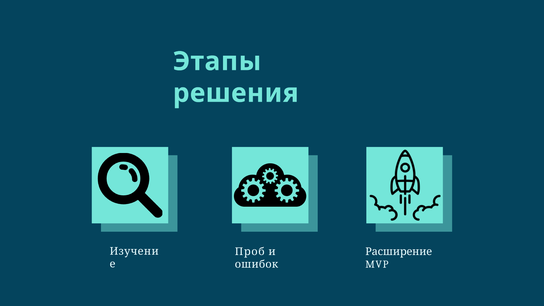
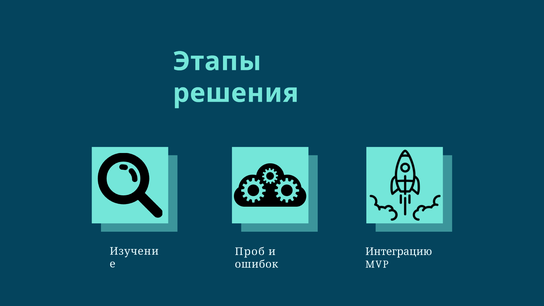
Расширение: Расширение -> Интеграцию (399, 252)
